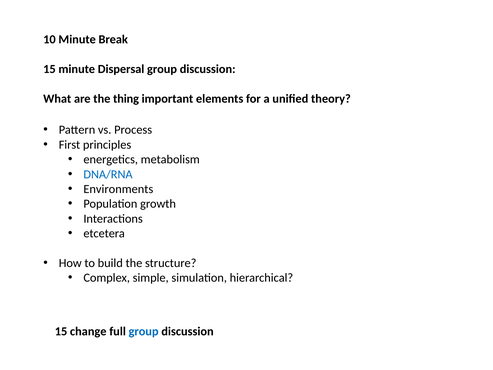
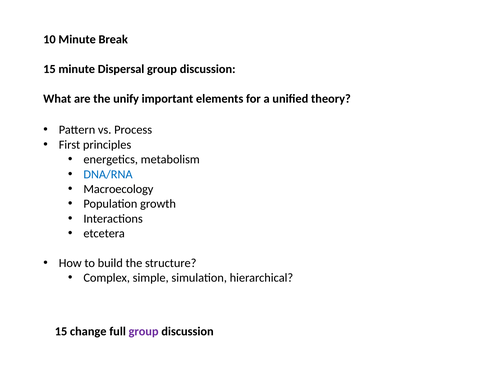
thing: thing -> unify (126, 99)
Environments: Environments -> Macroecology (118, 189)
group colour: blue -> purple (144, 331)
